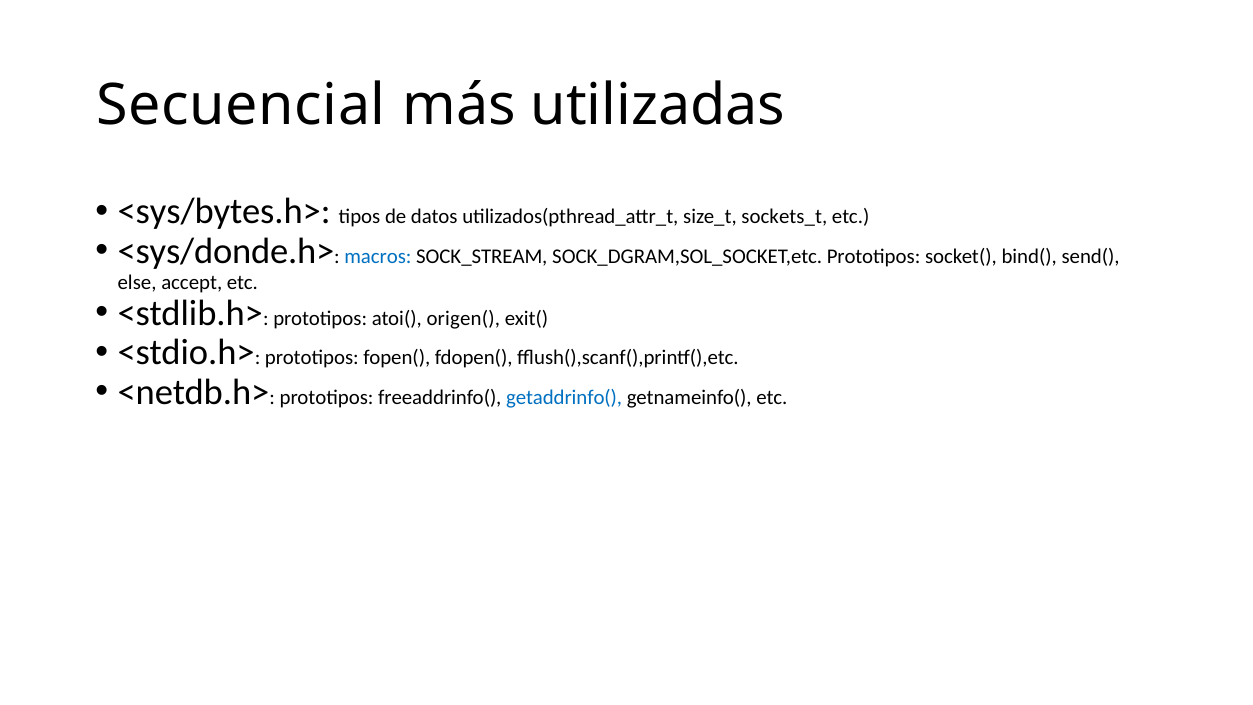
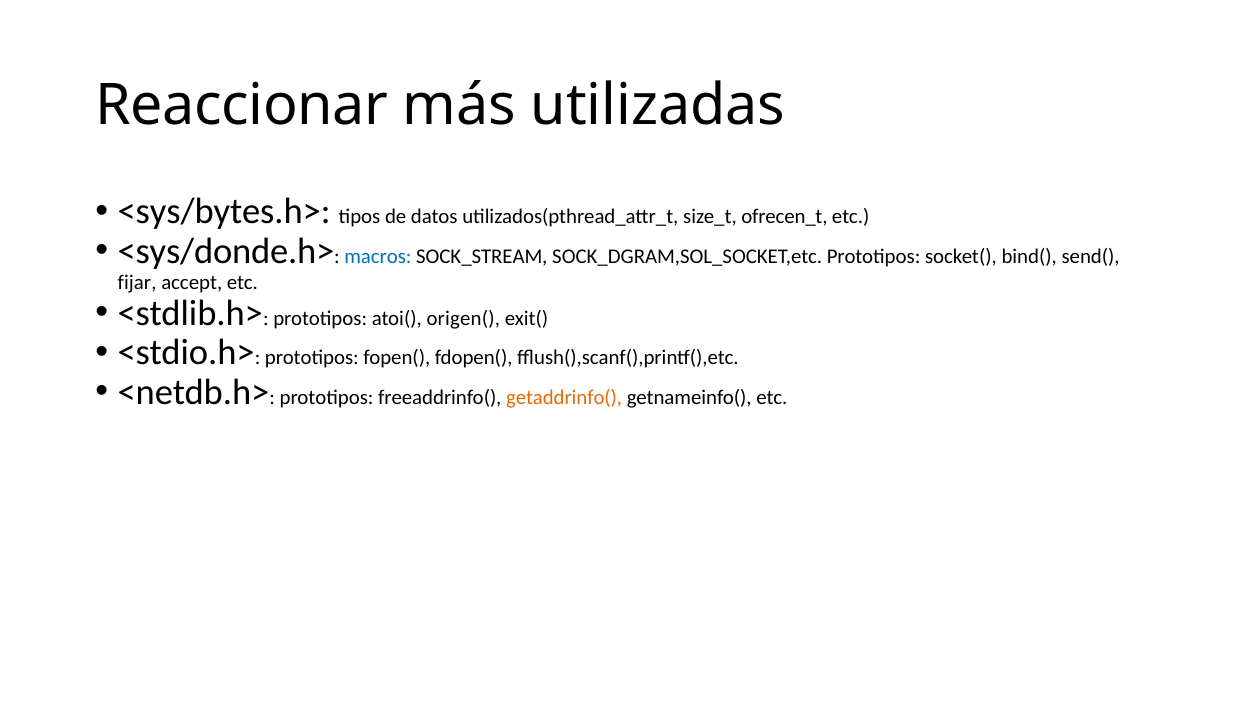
Secuencial: Secuencial -> Reaccionar (242, 105)
sockets_t: sockets_t -> ofrecen_t (784, 217)
else: else -> fijar (137, 282)
getaddrinfo( colour: blue -> orange (564, 397)
